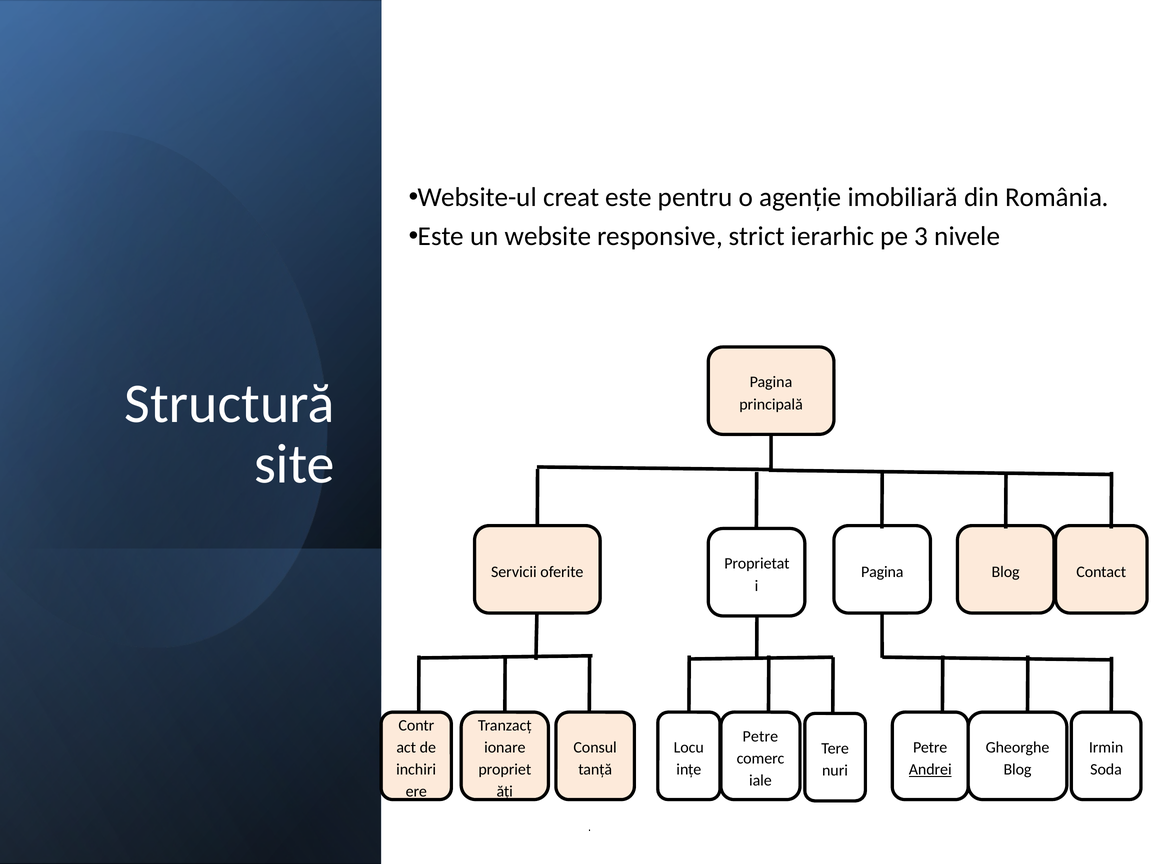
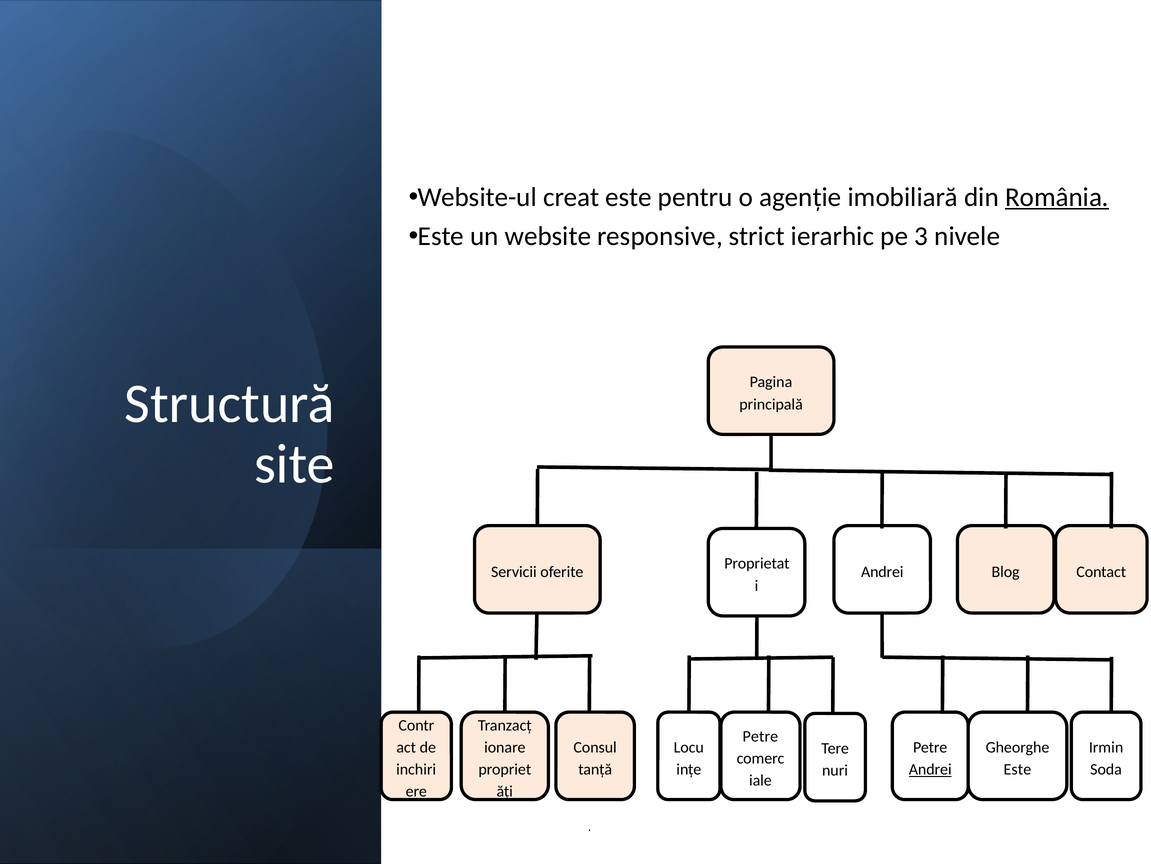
România underline: none -> present (1057, 197)
Pagina: Pagina -> Andrei (882, 571)
Blog: Blog -> Este (1017, 769)
